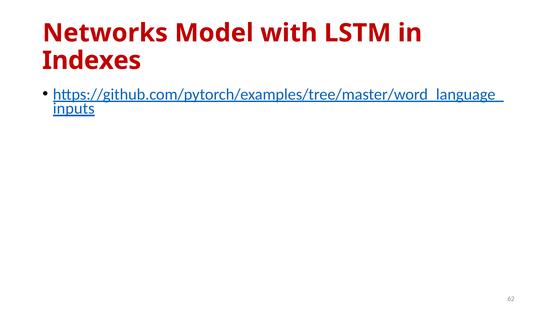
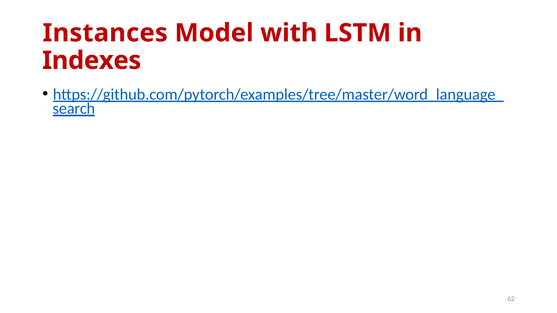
Networks: Networks -> Instances (105, 33)
inputs: inputs -> search (74, 109)
